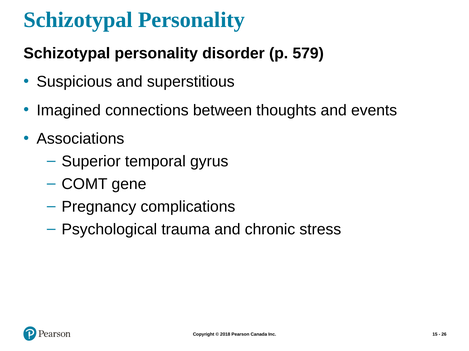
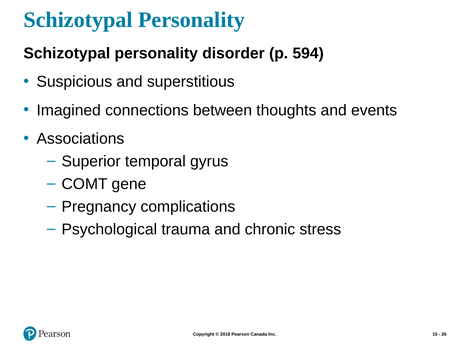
579: 579 -> 594 (308, 53)
